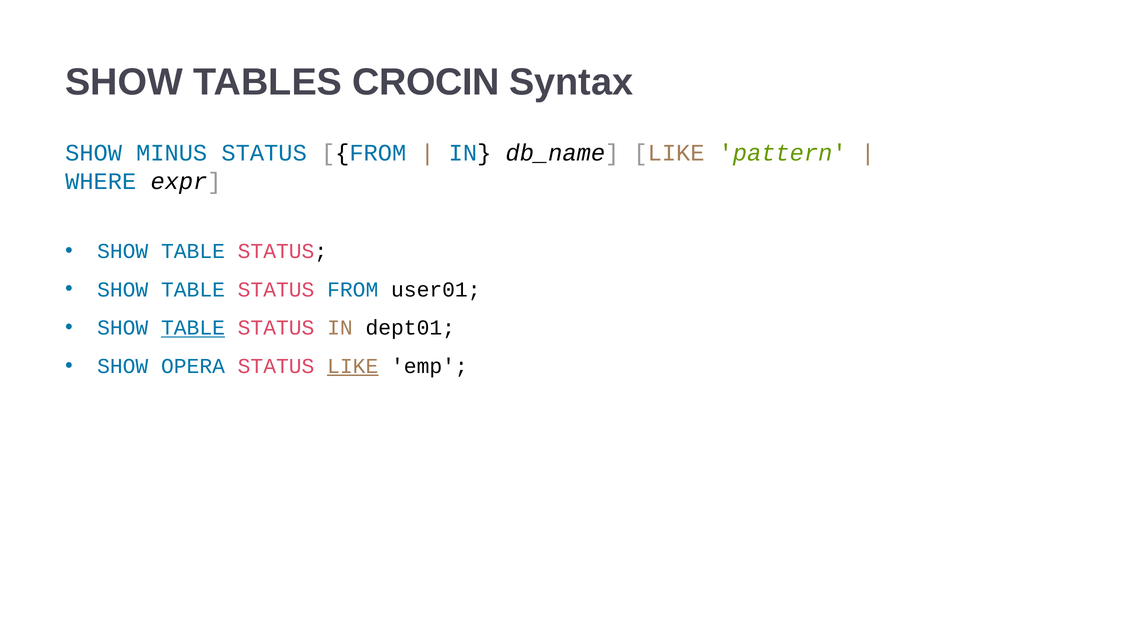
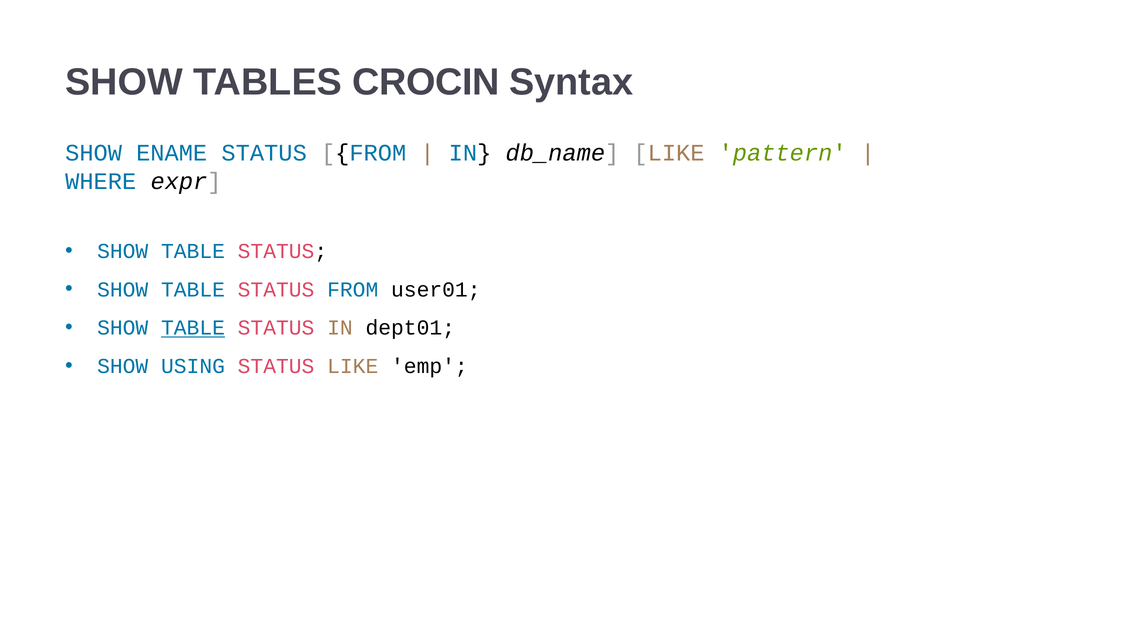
MINUS: MINUS -> ENAME (172, 153)
OPERA: OPERA -> USING (193, 366)
LIKE underline: present -> none (353, 366)
